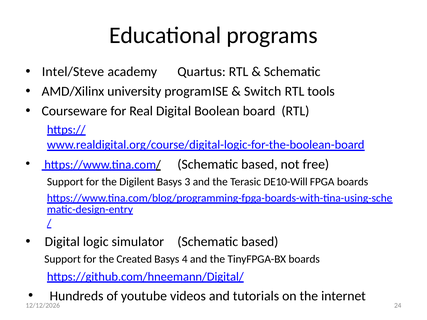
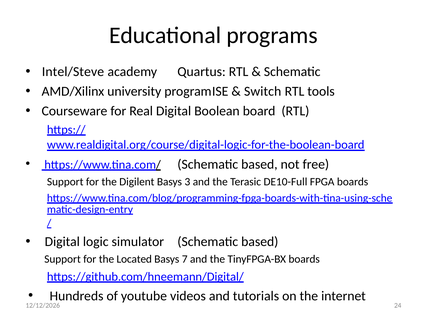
DE10-Will: DE10-Will -> DE10-Full (285, 182)
Created: Created -> Located (134, 259)
4: 4 -> 7 (185, 259)
